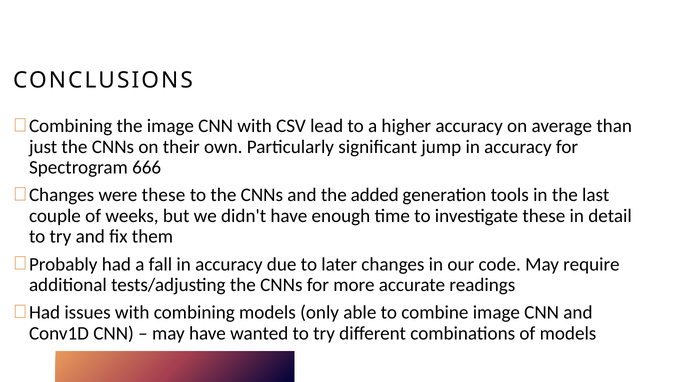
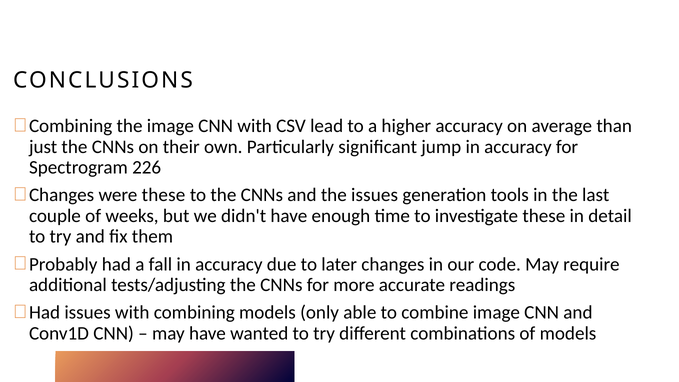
666: 666 -> 226 (147, 167)
the added: added -> issues (375, 195)
